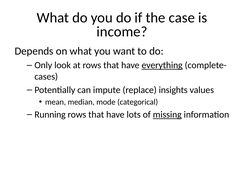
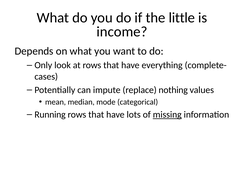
case: case -> little (182, 18)
everything underline: present -> none (162, 65)
insights: insights -> nothing (173, 90)
